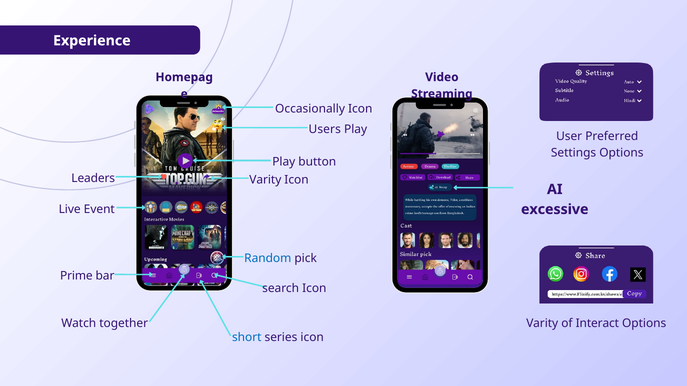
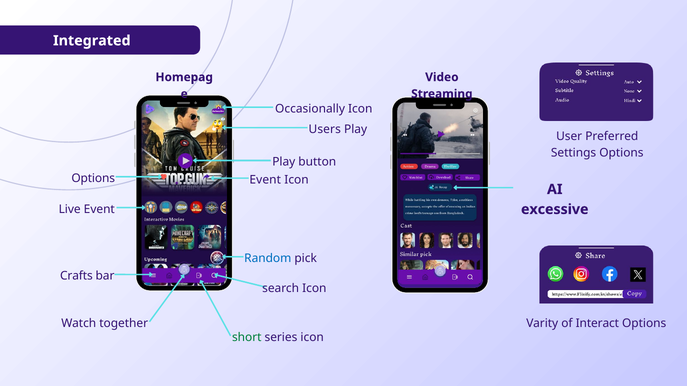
Experience: Experience -> Integrated (92, 41)
Leaders: Leaders -> Options (93, 178)
Varity: Varity -> Event (265, 180)
Prime: Prime -> Crafts (76, 276)
short colour: blue -> green (247, 338)
